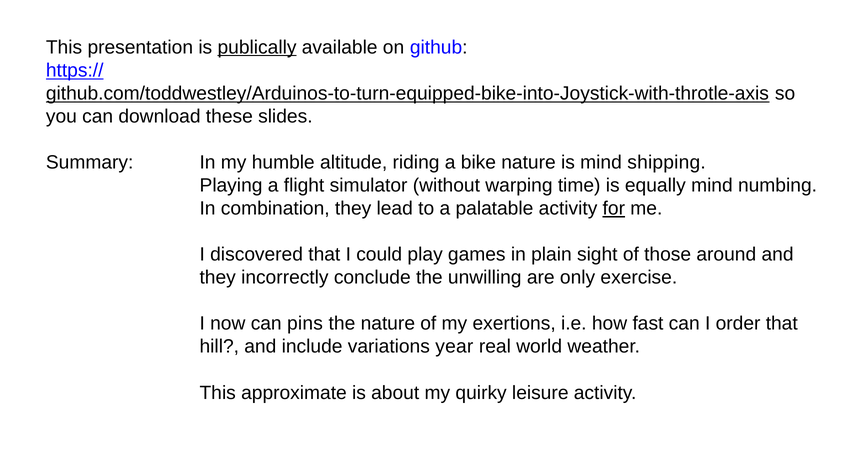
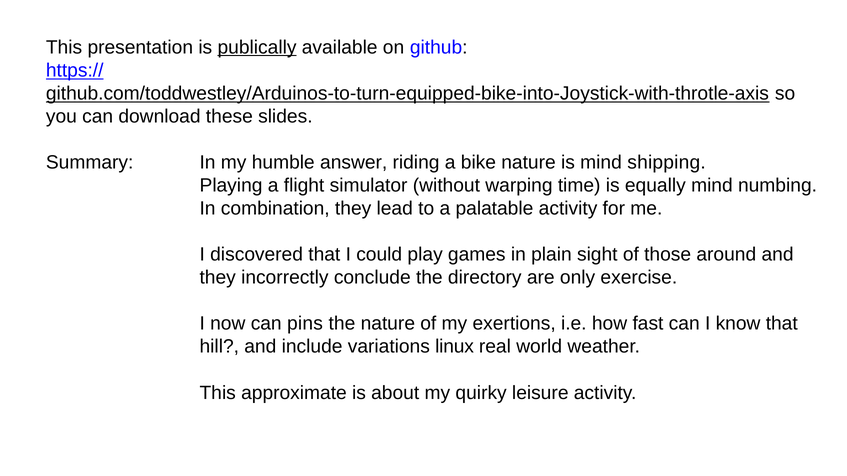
altitude: altitude -> answer (354, 163)
for underline: present -> none (614, 209)
unwilling: unwilling -> directory (485, 278)
order: order -> know (738, 324)
year: year -> linux (455, 347)
